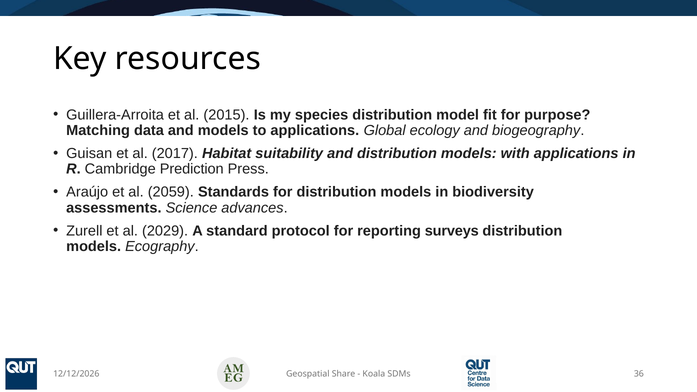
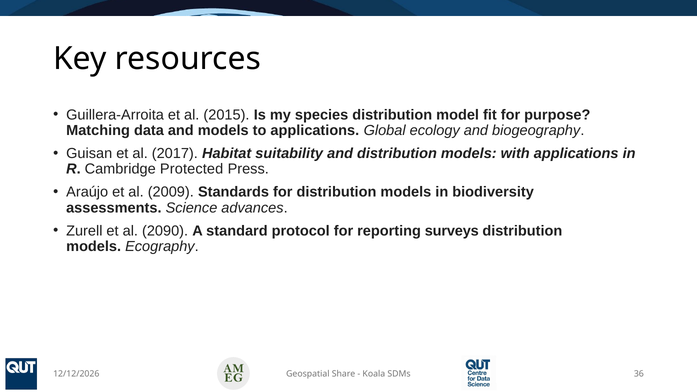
Prediction: Prediction -> Protected (192, 169)
2059: 2059 -> 2009 (171, 192)
2029: 2029 -> 2090 (165, 231)
